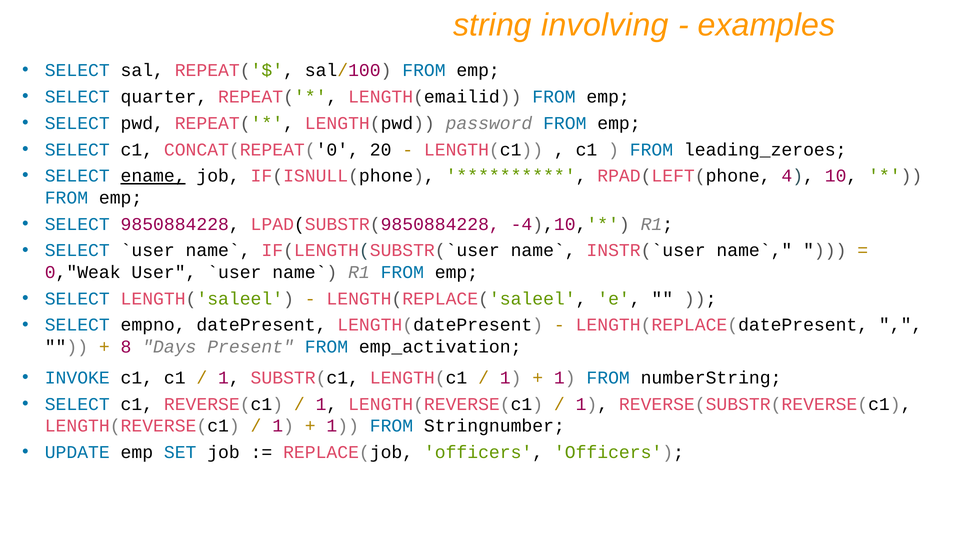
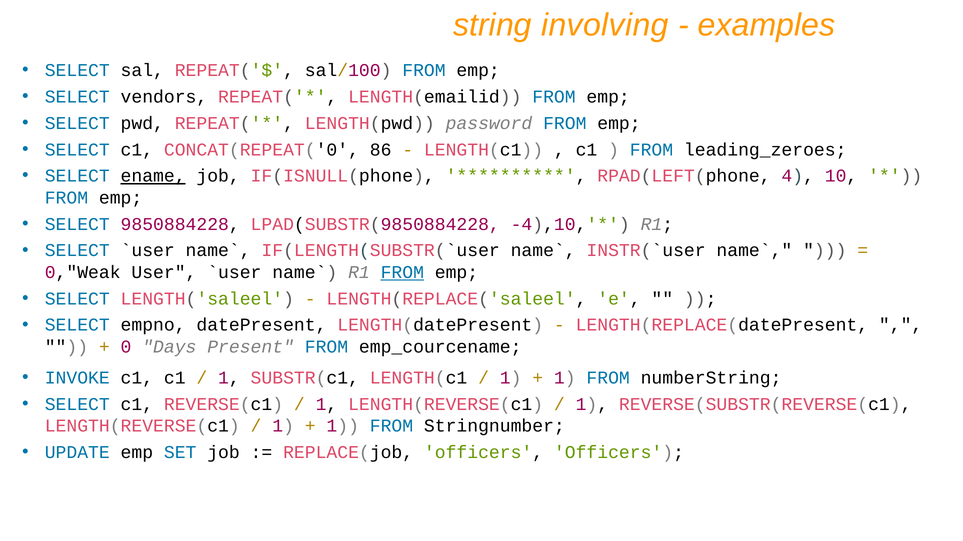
quarter: quarter -> vendors (164, 97)
20: 20 -> 86 (381, 150)
FROM underline: none -> present (402, 273)
8: 8 -> 0 (126, 347)
emp_activation: emp_activation -> emp_courcename (440, 347)
